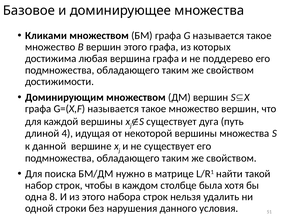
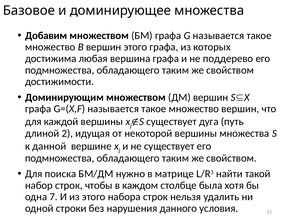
Кликами: Кликами -> Добавим (46, 35)
4: 4 -> 2 (67, 133)
8: 8 -> 7 (54, 196)
